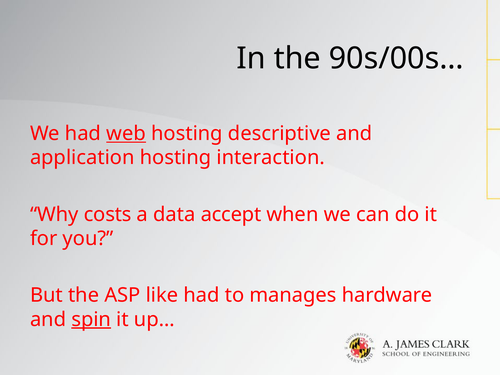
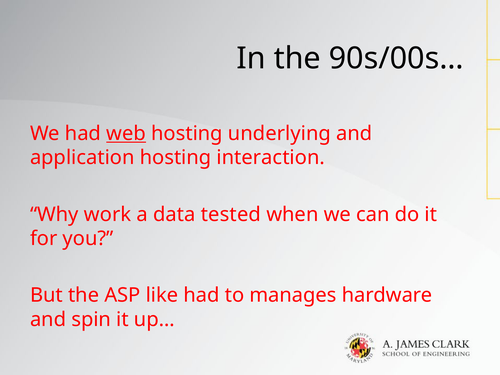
descriptive: descriptive -> underlying (279, 134)
costs: costs -> work (108, 214)
accept: accept -> tested (231, 214)
spin underline: present -> none (91, 319)
